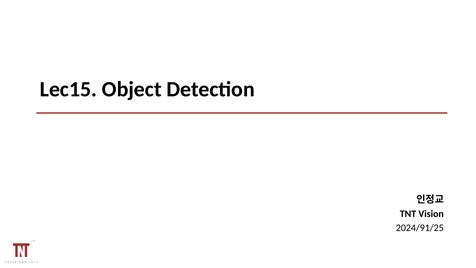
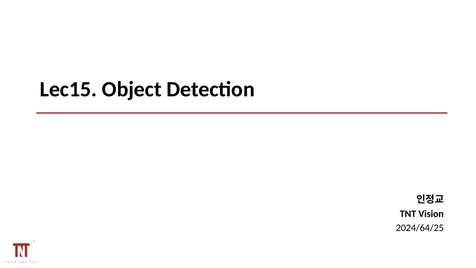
2024/91/25: 2024/91/25 -> 2024/64/25 (420, 228)
